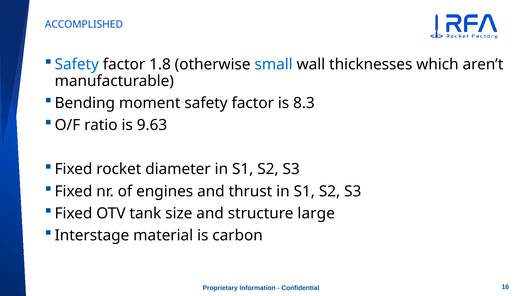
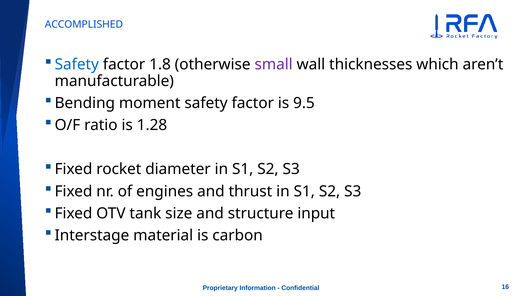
small colour: blue -> purple (274, 64)
8.3: 8.3 -> 9.5 (304, 103)
9.63: 9.63 -> 1.28 (152, 125)
large: large -> input (316, 213)
